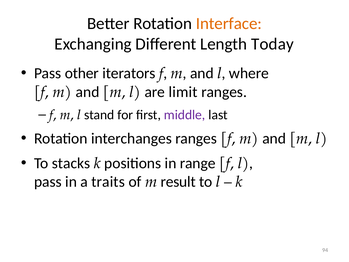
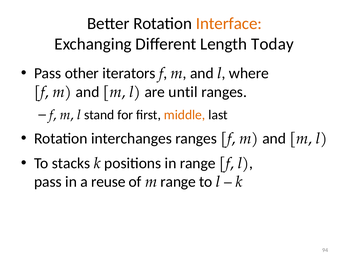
limit: limit -> until (183, 92)
middle colour: purple -> orange (185, 115)
traits: traits -> reuse (108, 182)
m result: result -> range (178, 182)
